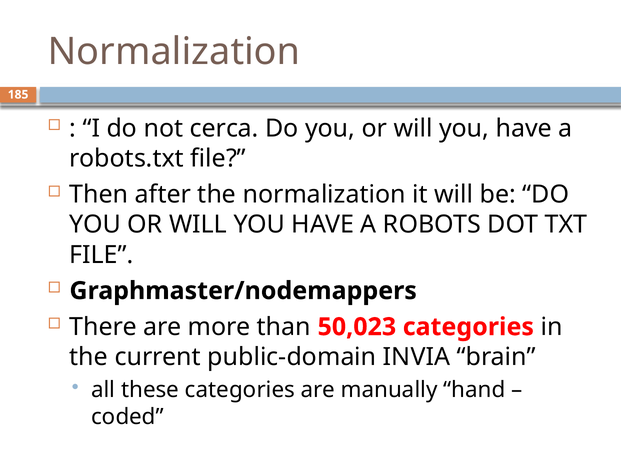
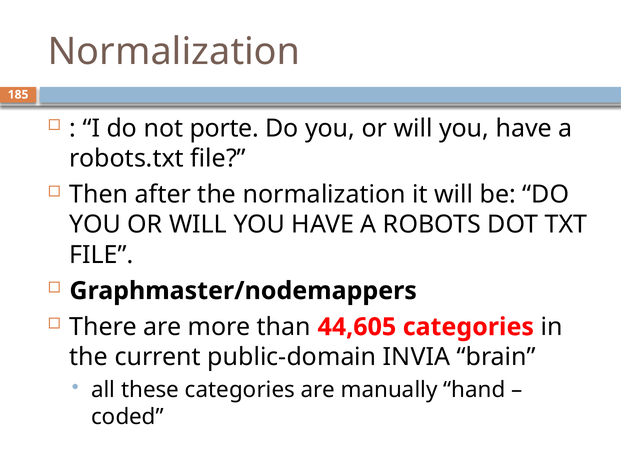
cerca: cerca -> porte (224, 128)
50,023: 50,023 -> 44,605 (357, 327)
